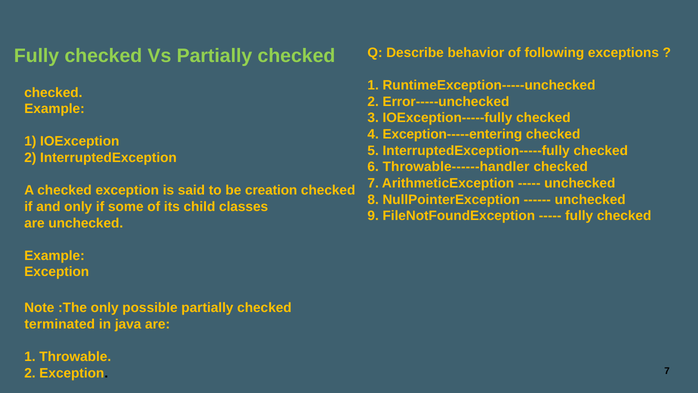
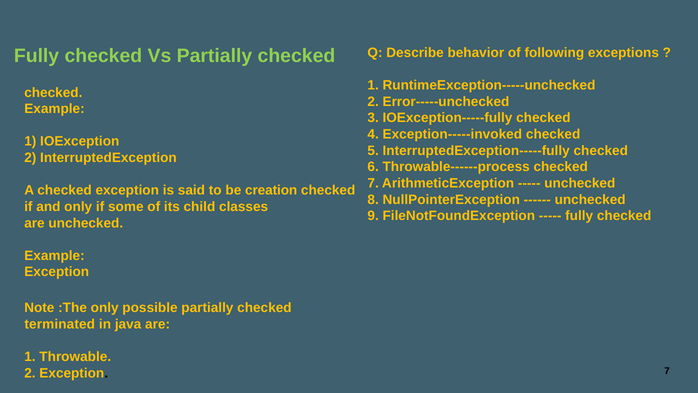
Exception-----entering: Exception-----entering -> Exception-----invoked (452, 134)
Throwable------handler: Throwable------handler -> Throwable------process (456, 167)
